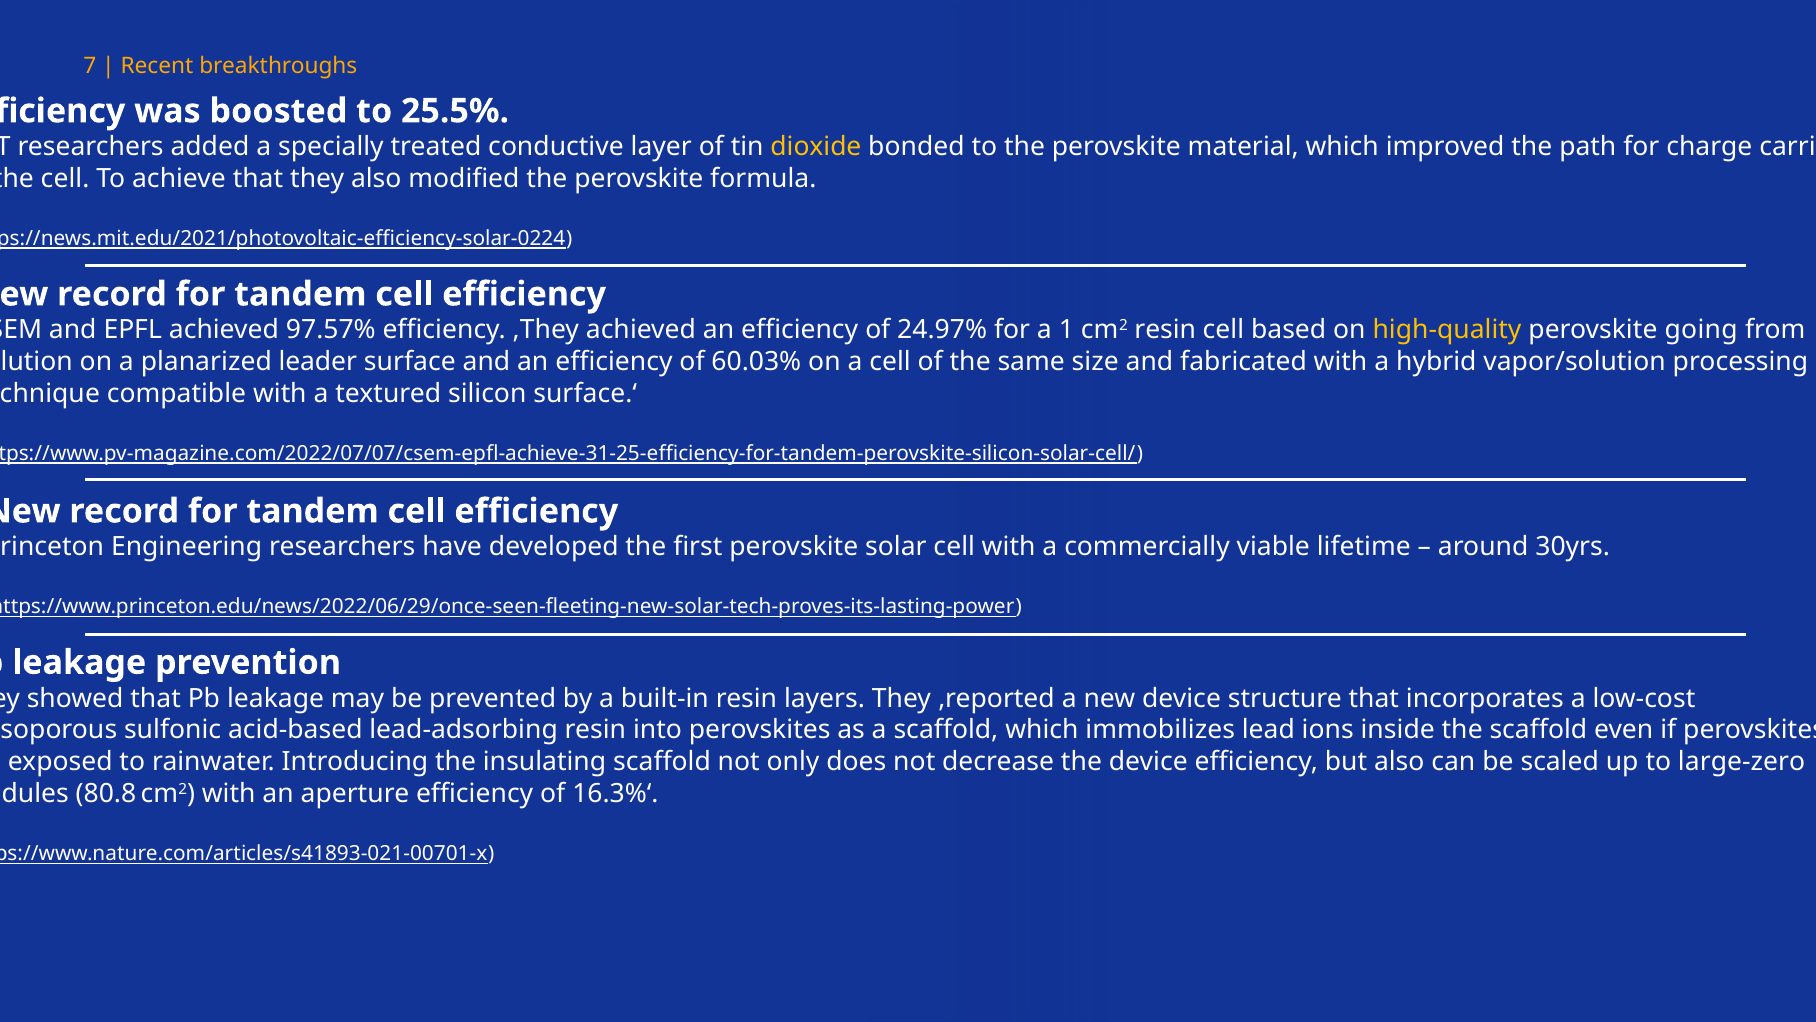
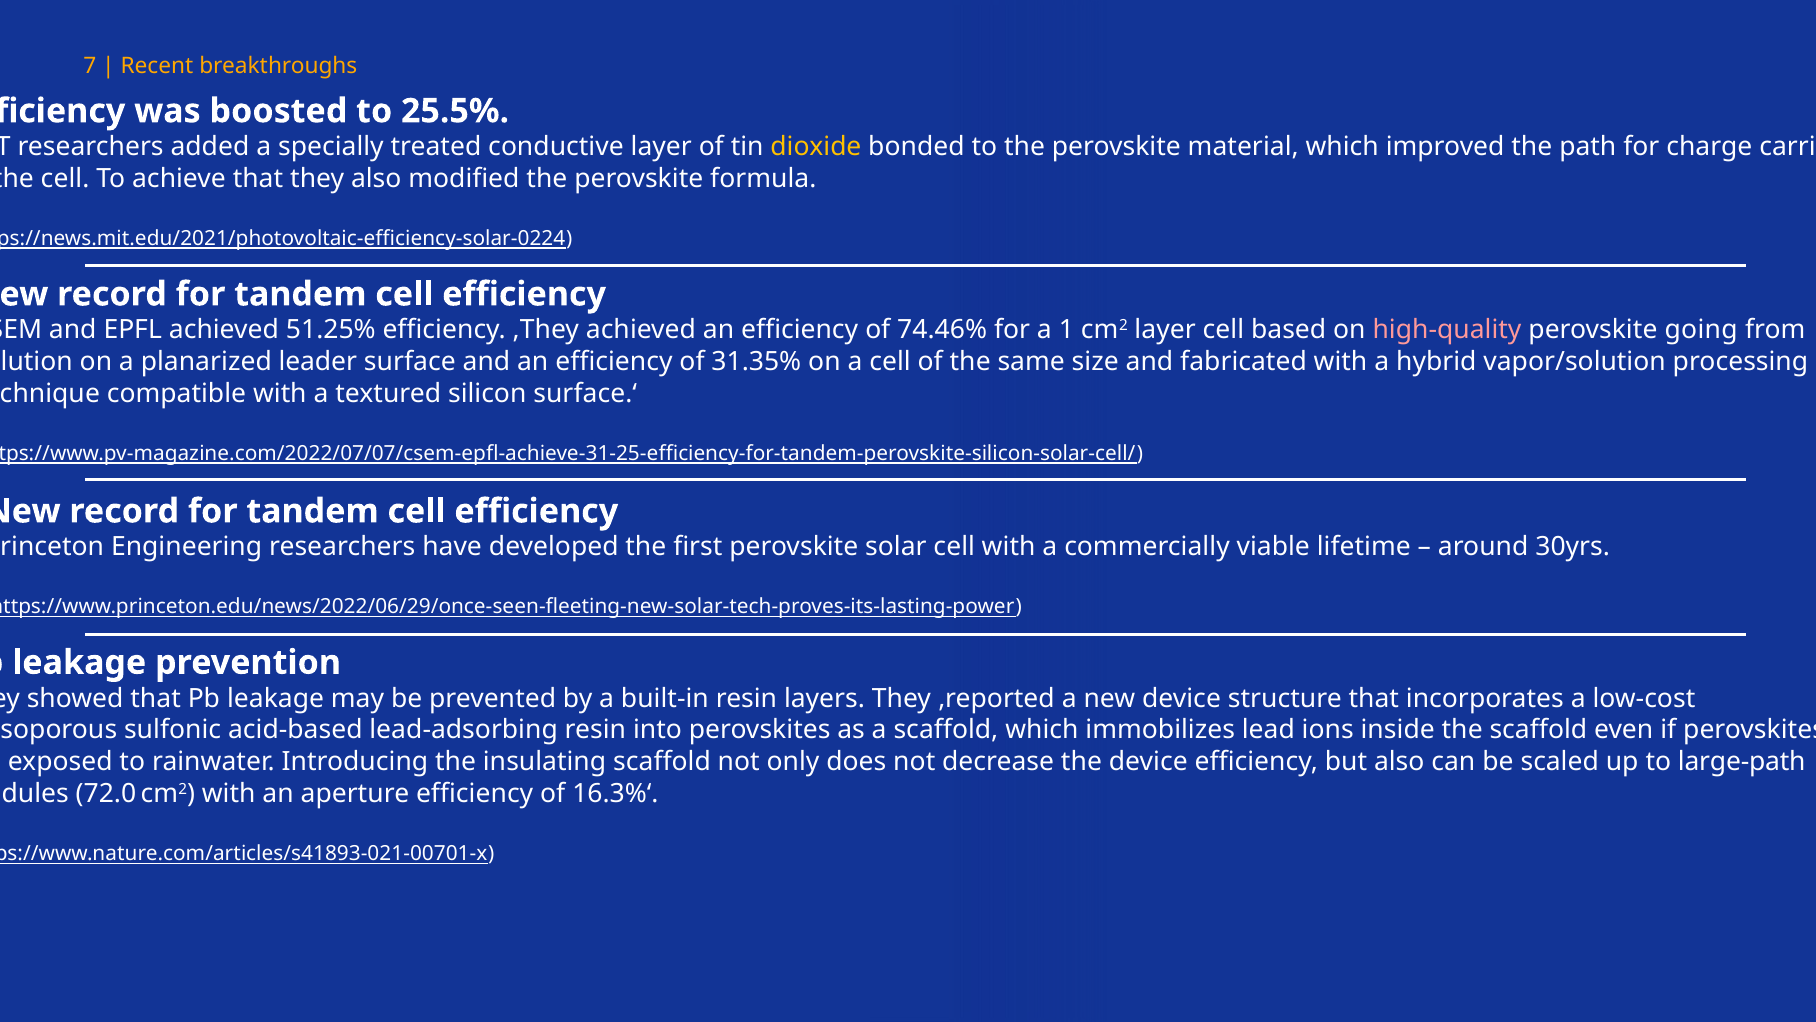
97.57%: 97.57% -> 51.25% (331, 330)
24.97%: 24.97% -> 74.46% (942, 330)
cm2 resin: resin -> layer (1165, 330)
high-quality colour: yellow -> pink (1447, 330)
60.03%: 60.03% -> 31.35% (756, 362)
large-zero: large-zero -> large-path (1742, 762)
80.8: 80.8 -> 72.0 (106, 793)
